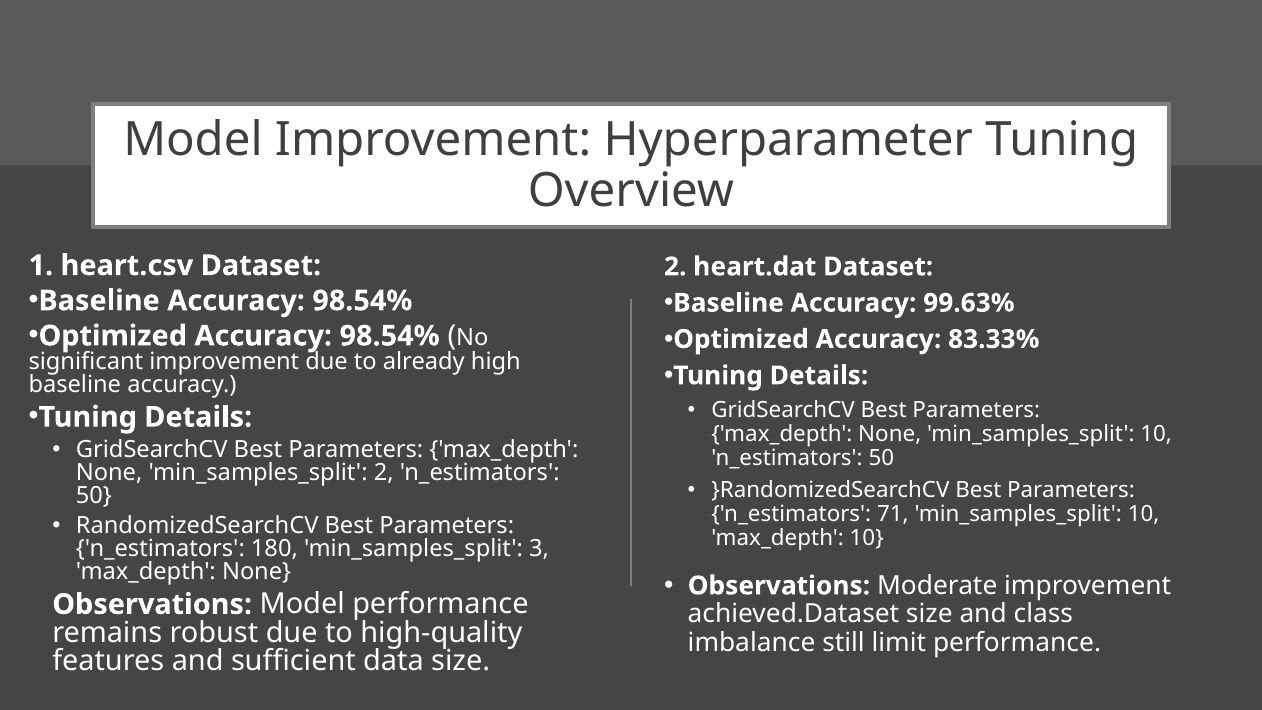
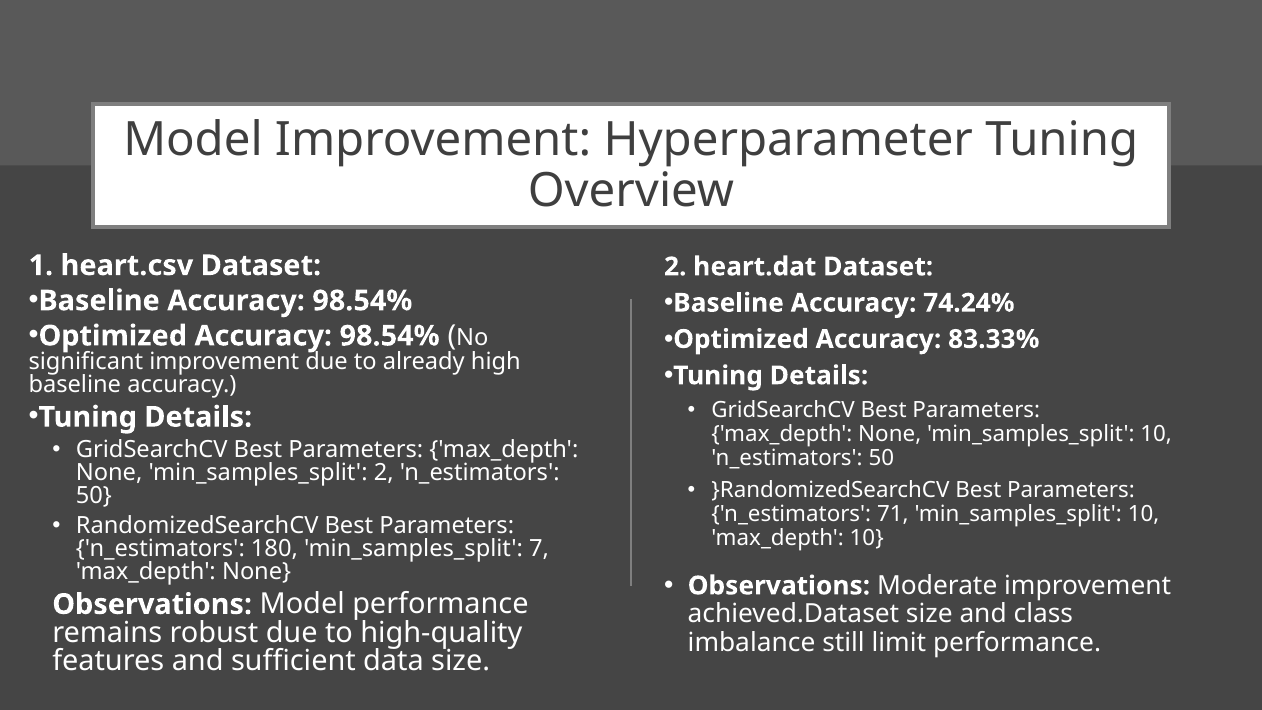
99.63%: 99.63% -> 74.24% (969, 303)
3: 3 -> 7 (539, 549)
